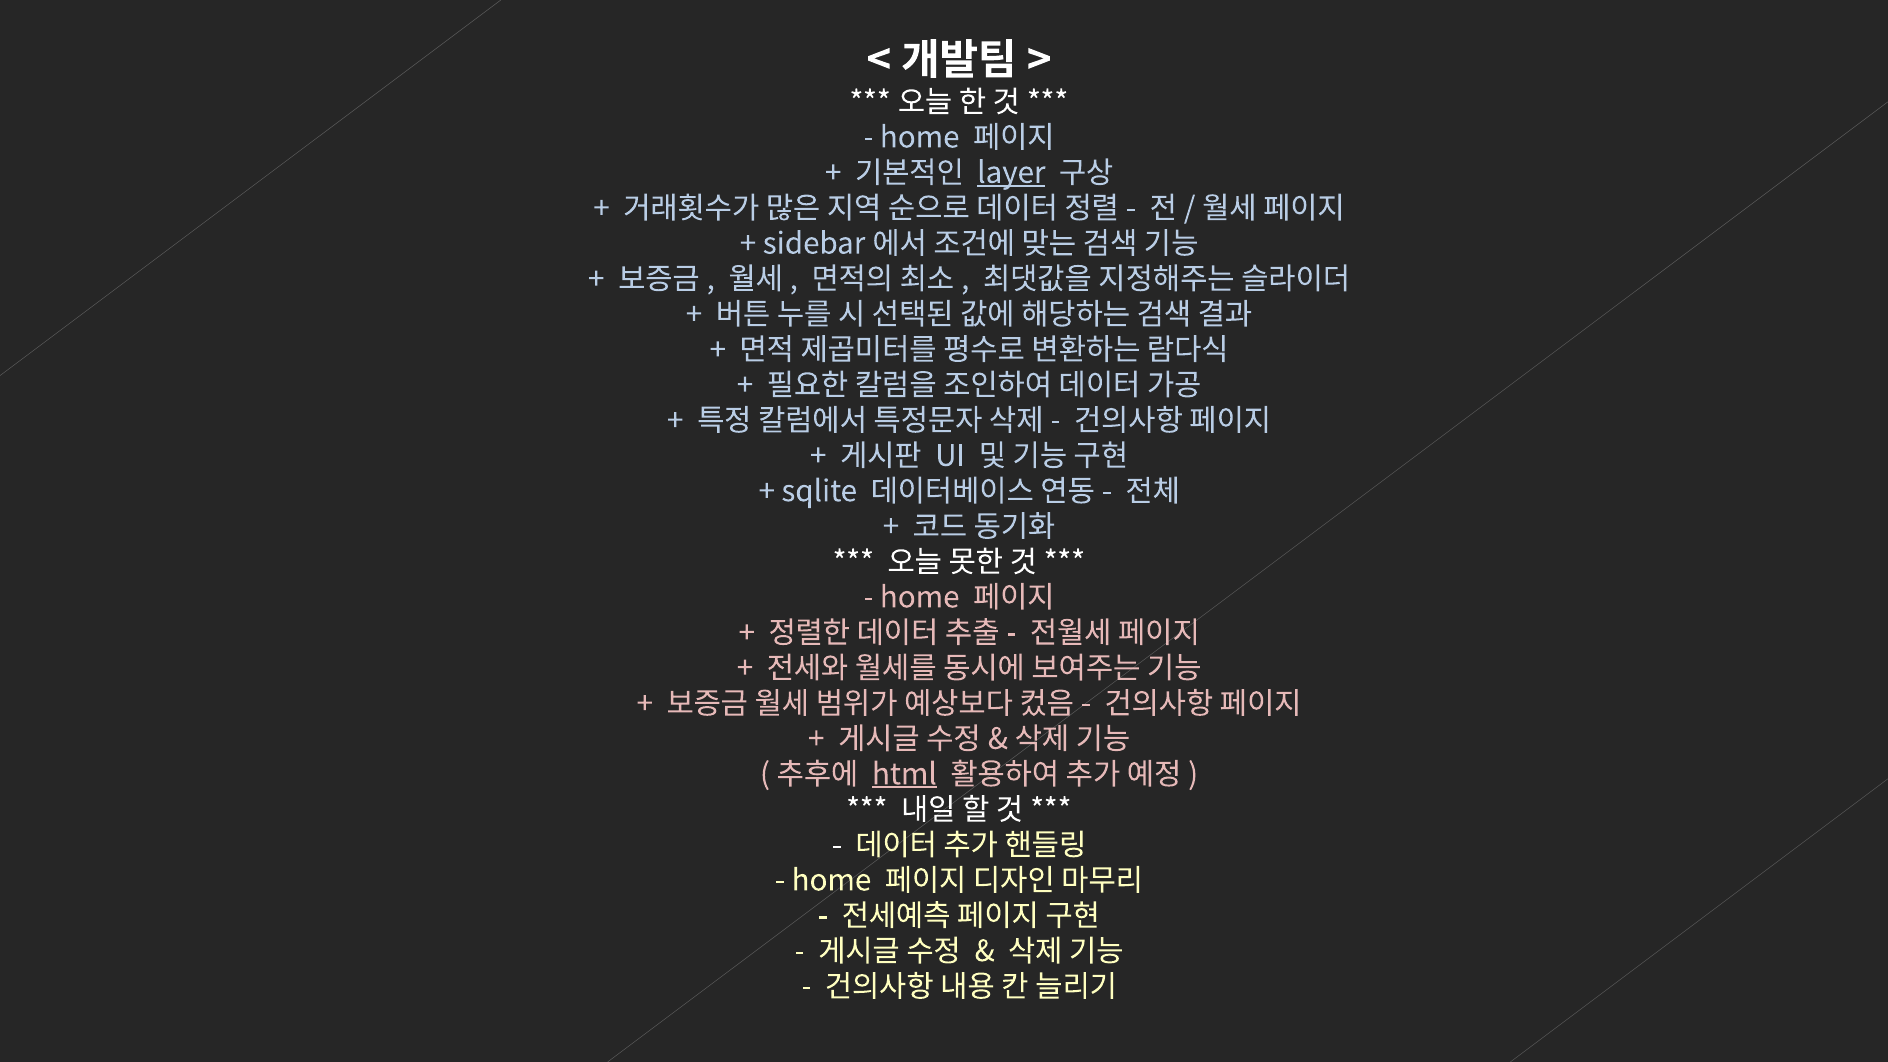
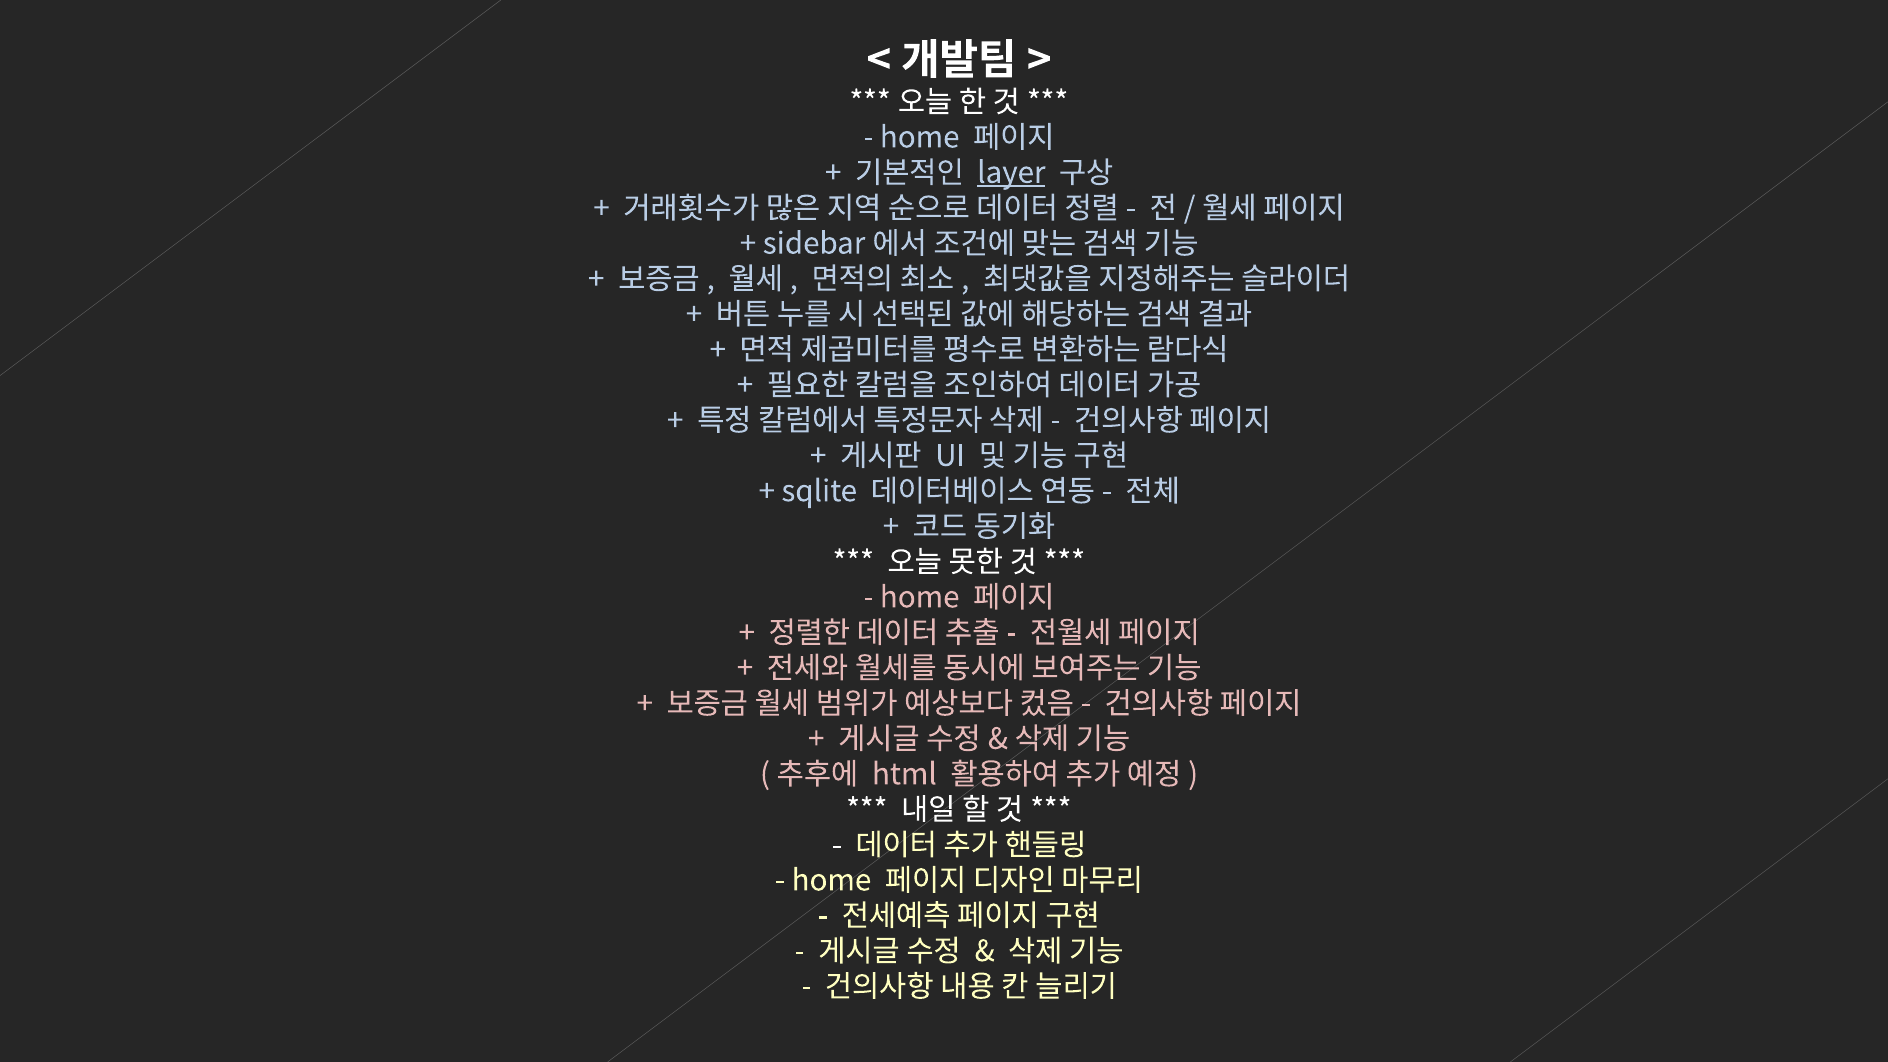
html underline: present -> none (904, 775)
